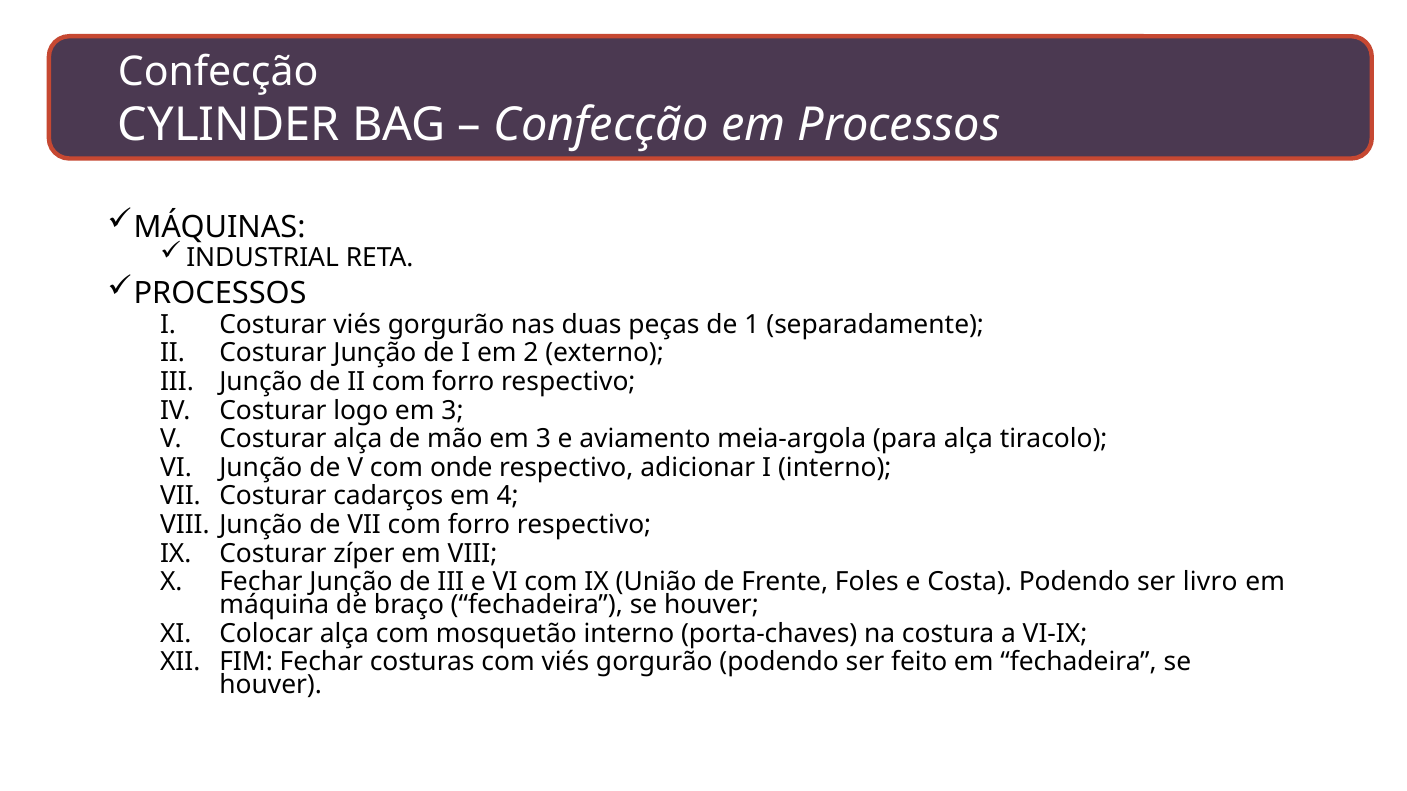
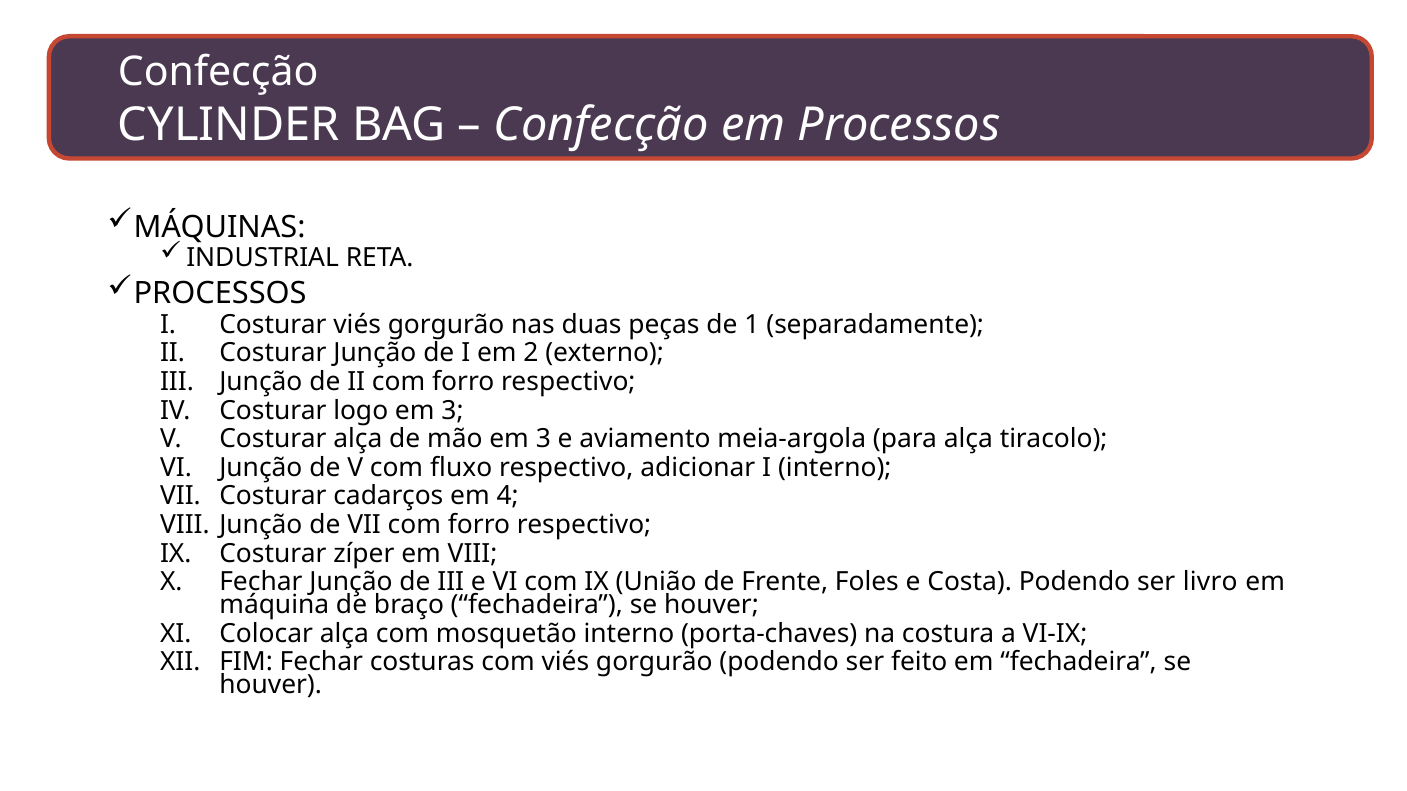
onde: onde -> fluxo (461, 468)
